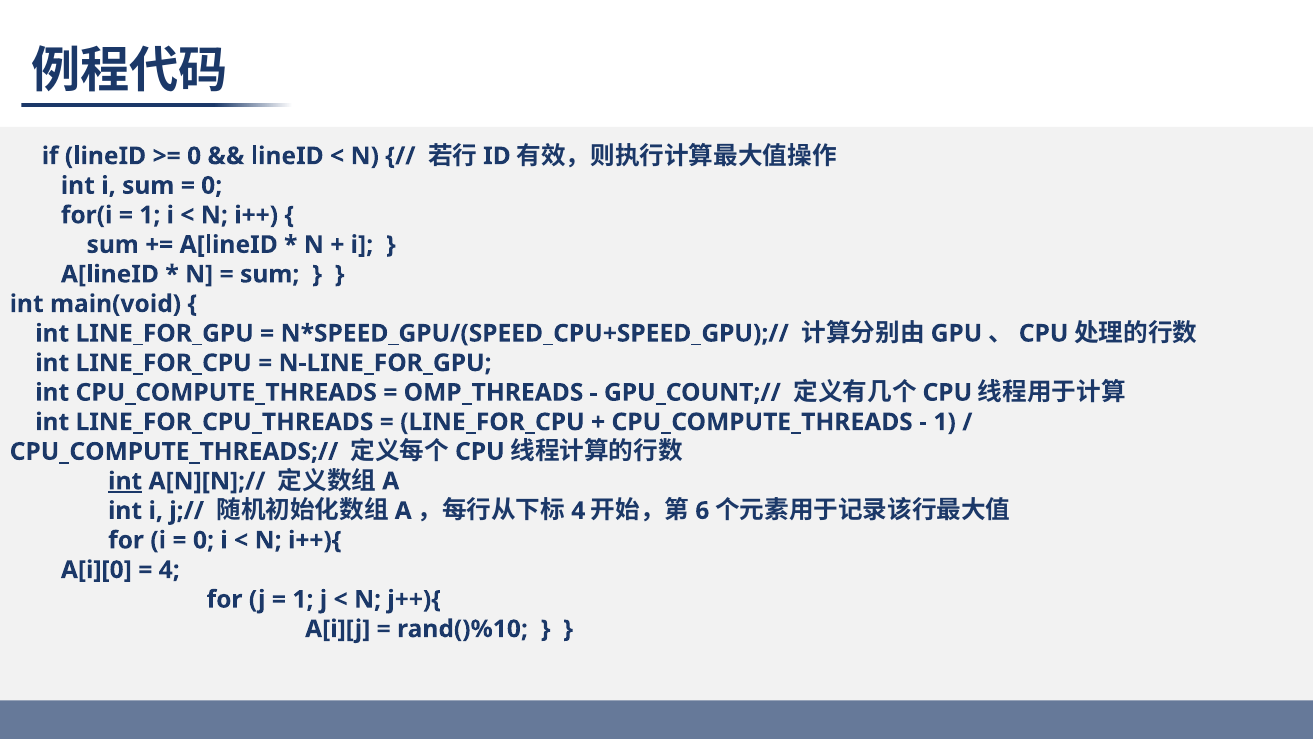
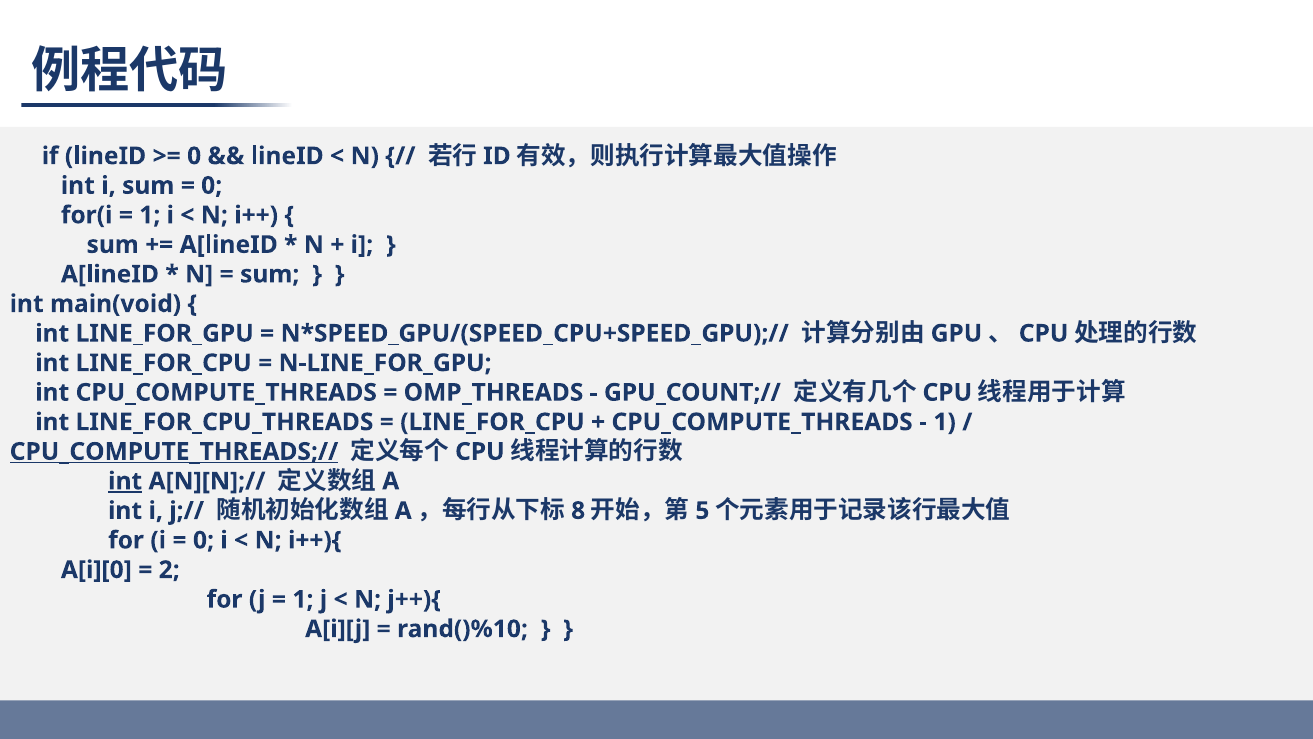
CPU_COMPUTE_THREADS;// underline: none -> present (174, 451)
4: 4 -> 8 (578, 510)
6: 6 -> 5 (702, 510)
4: 4 -> 2 (169, 570)
